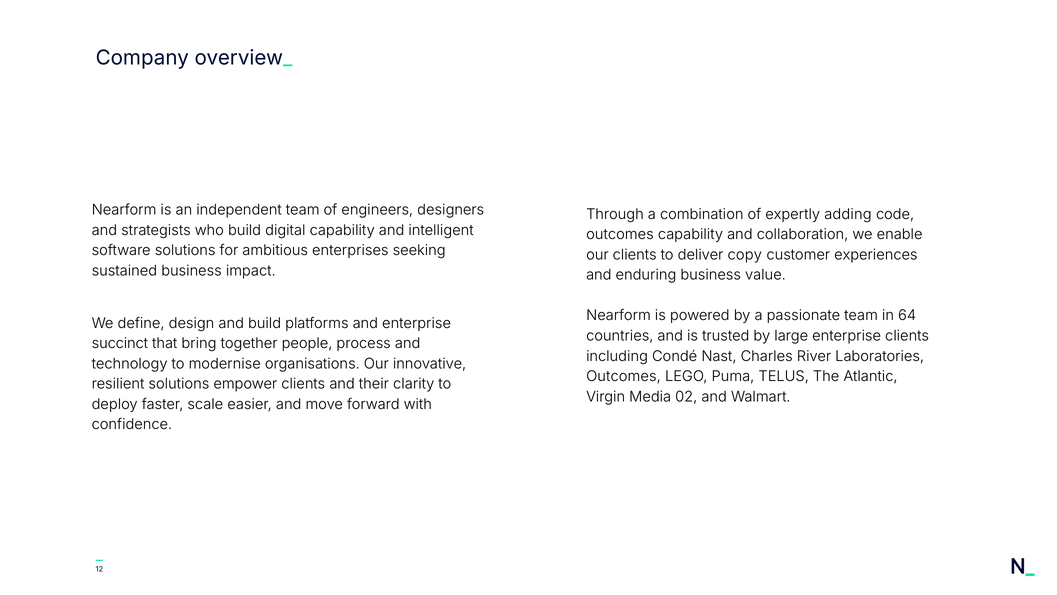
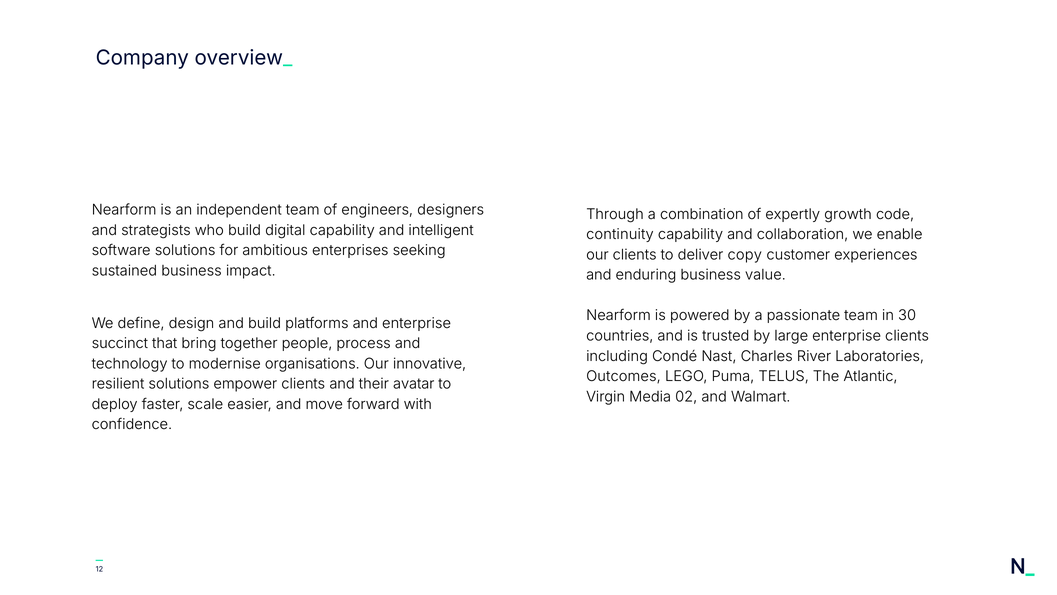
adding: adding -> growth (848, 214)
outcomes: outcomes -> continuity (620, 234)
64: 64 -> 30 (907, 315)
clarity: clarity -> avatar (414, 384)
